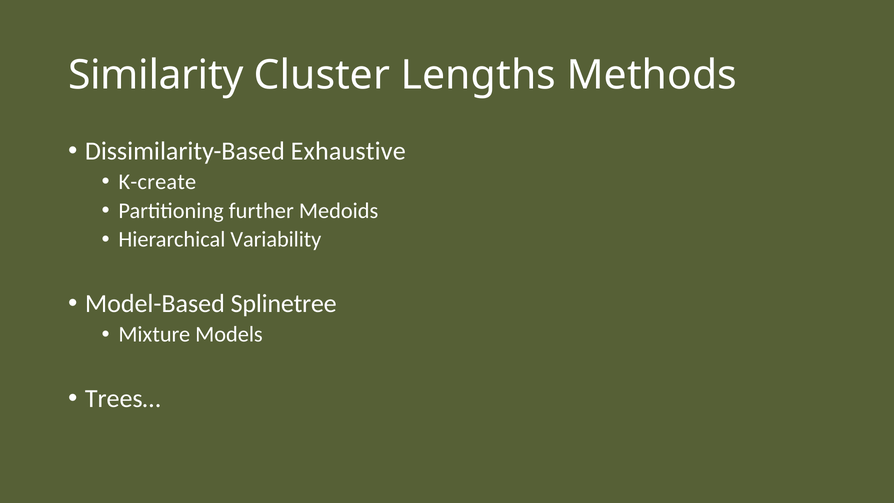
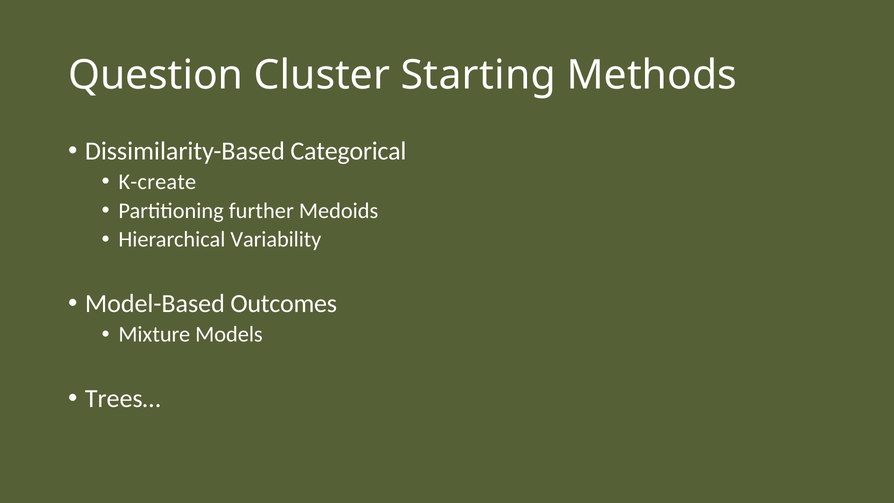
Similarity: Similarity -> Question (156, 75)
Lengths: Lengths -> Starting (478, 75)
Exhaustive: Exhaustive -> Categorical (348, 151)
Splinetree: Splinetree -> Outcomes (284, 304)
